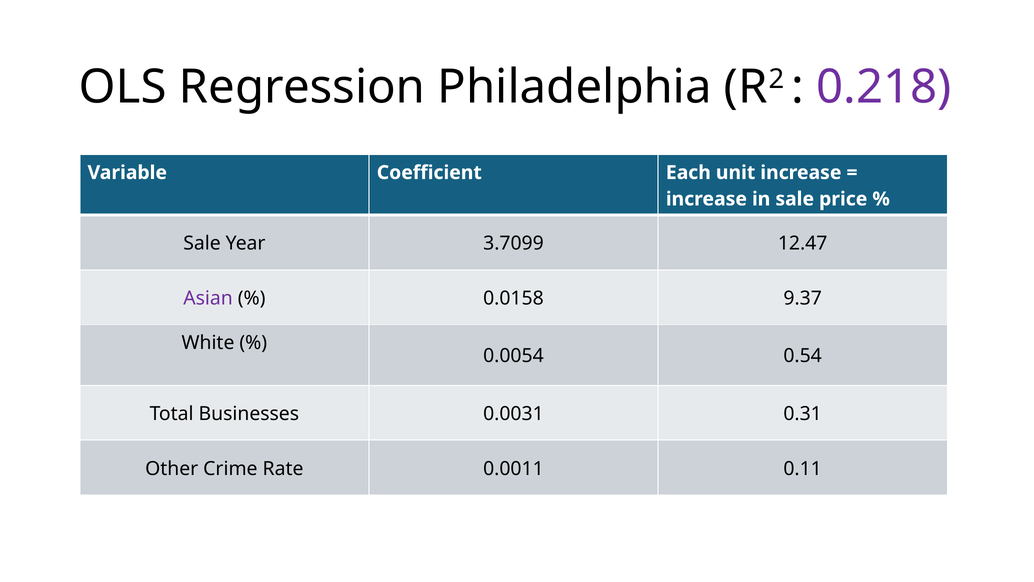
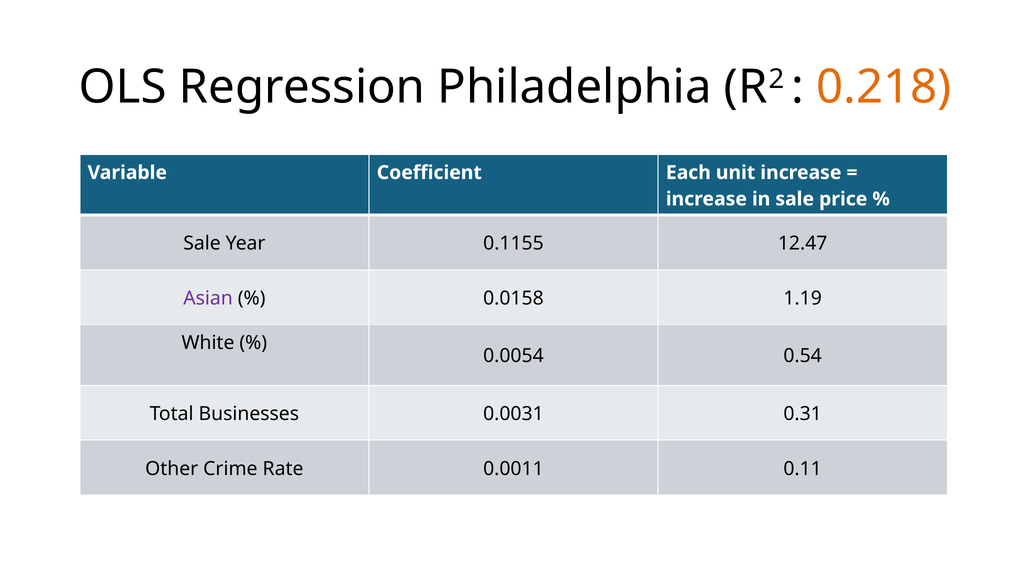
0.218 colour: purple -> orange (884, 87)
3.7099: 3.7099 -> 0.1155 (514, 243)
9.37: 9.37 -> 1.19 (803, 298)
